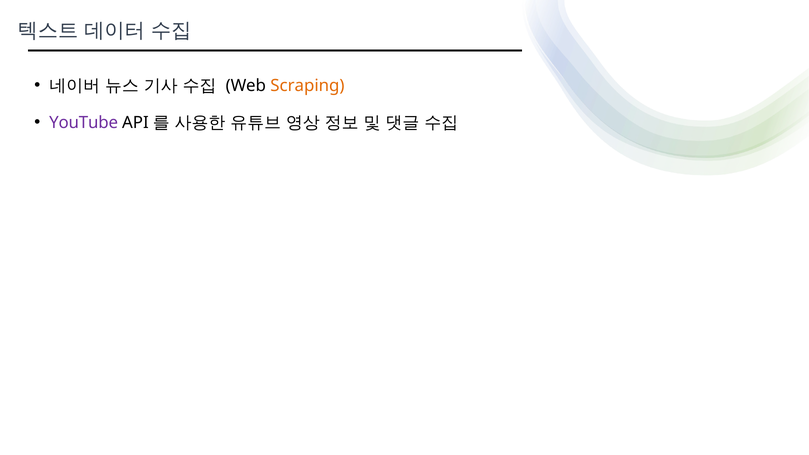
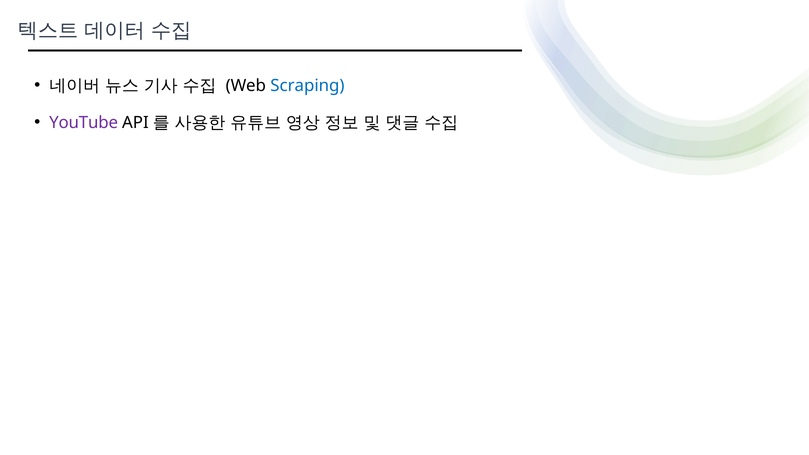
Scraping colour: orange -> blue (307, 86)
